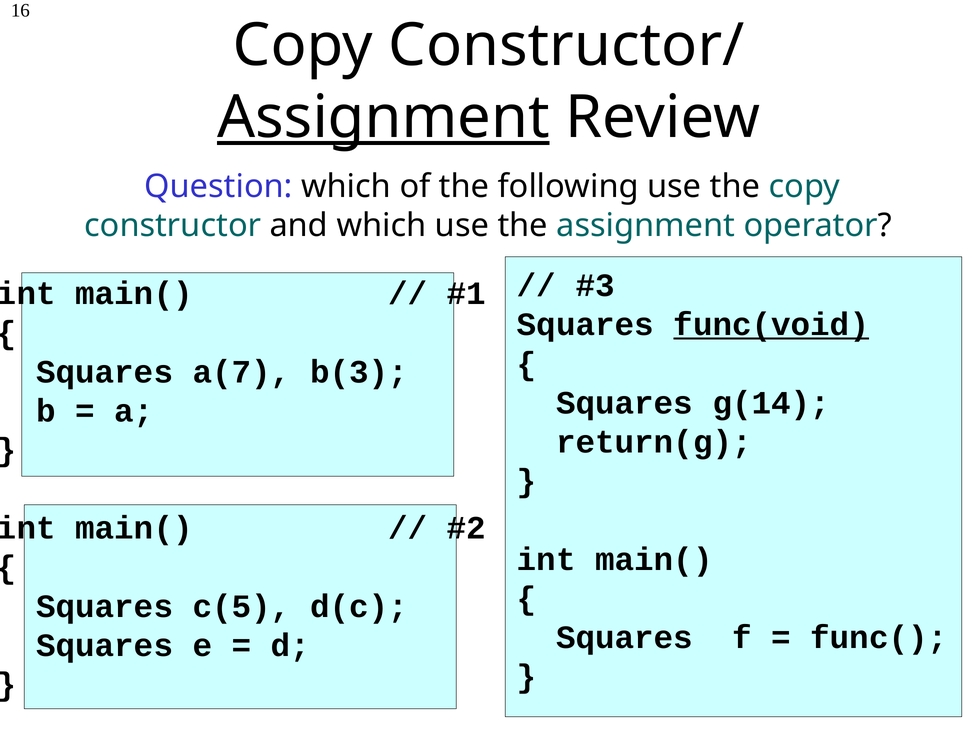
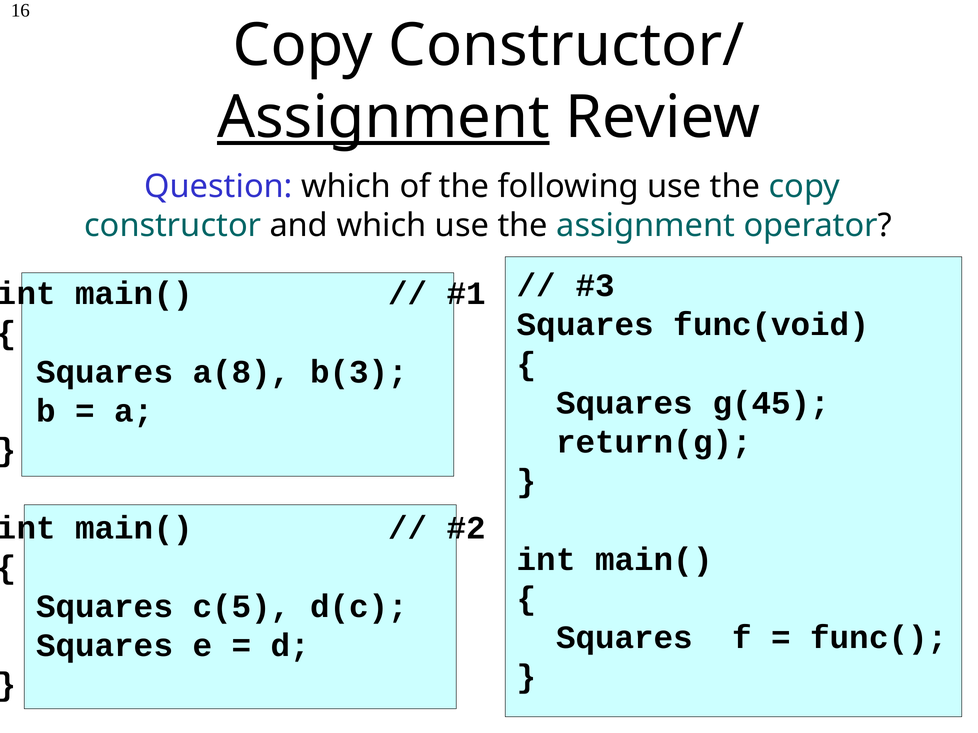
func(void underline: present -> none (771, 325)
a(7: a(7 -> a(8 (242, 372)
g(14: g(14 -> g(45 (771, 403)
